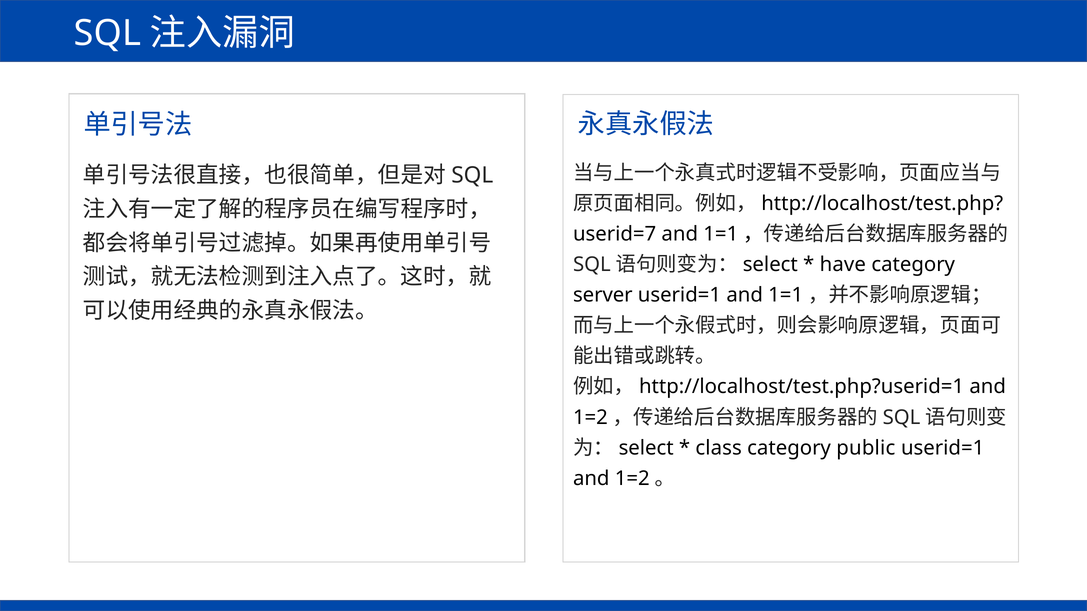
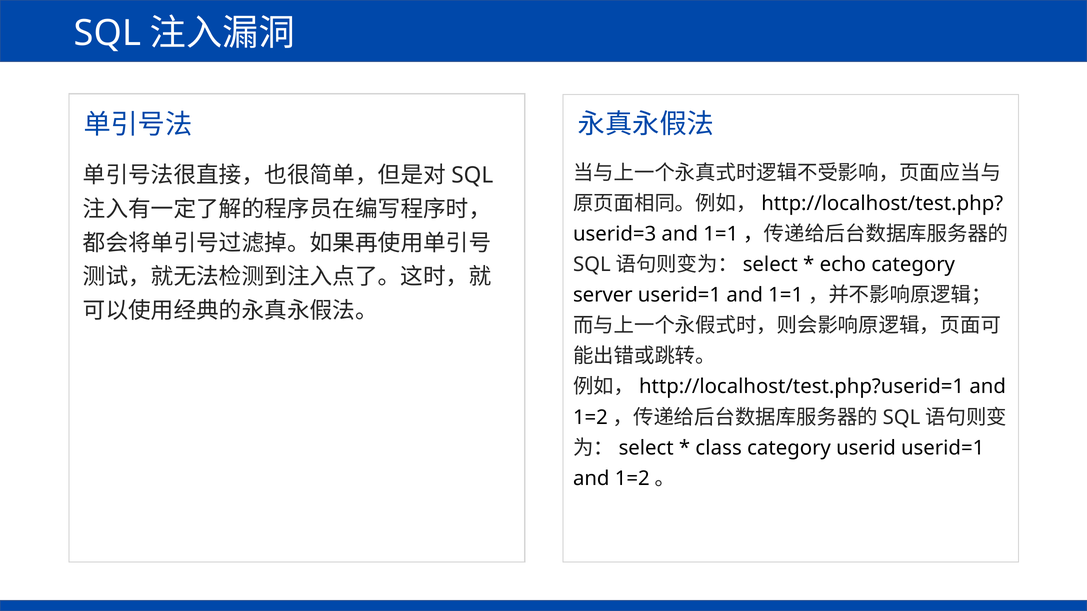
userid=7: userid=7 -> userid=3 (615, 234)
have: have -> echo (843, 265)
public: public -> userid (866, 448)
